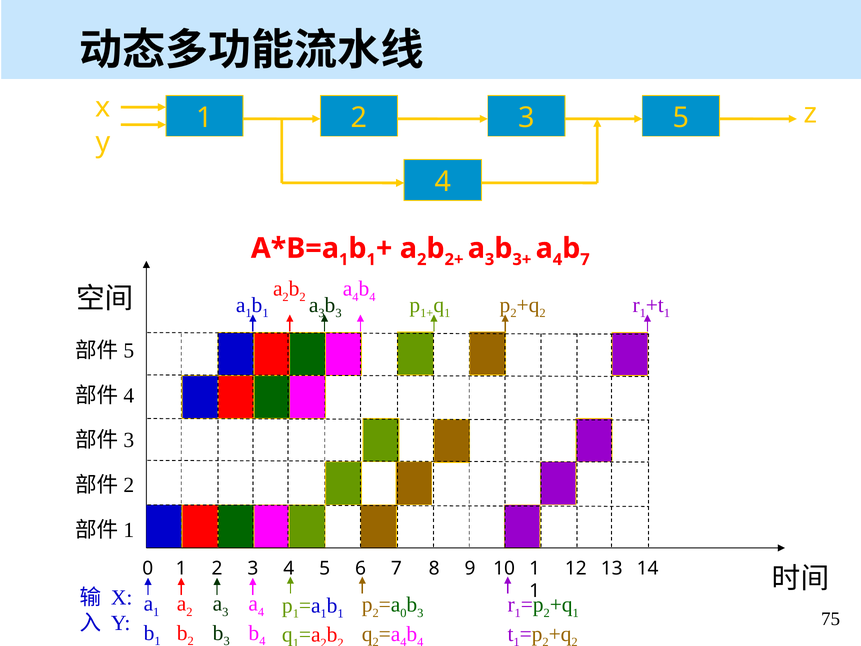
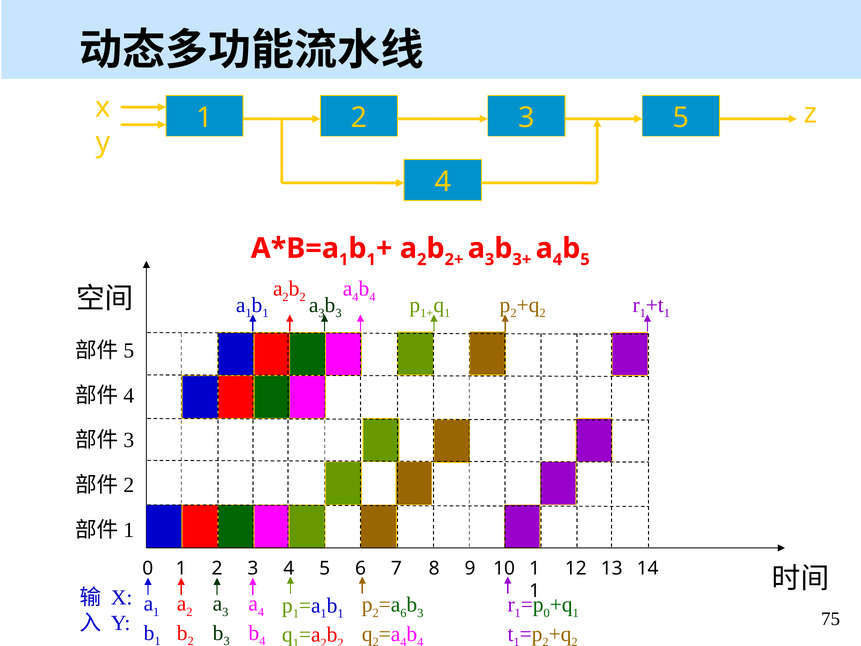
7: 7 -> 5 (585, 259)
0: 0 -> 6 (403, 613)
2: 2 -> 0 (547, 613)
